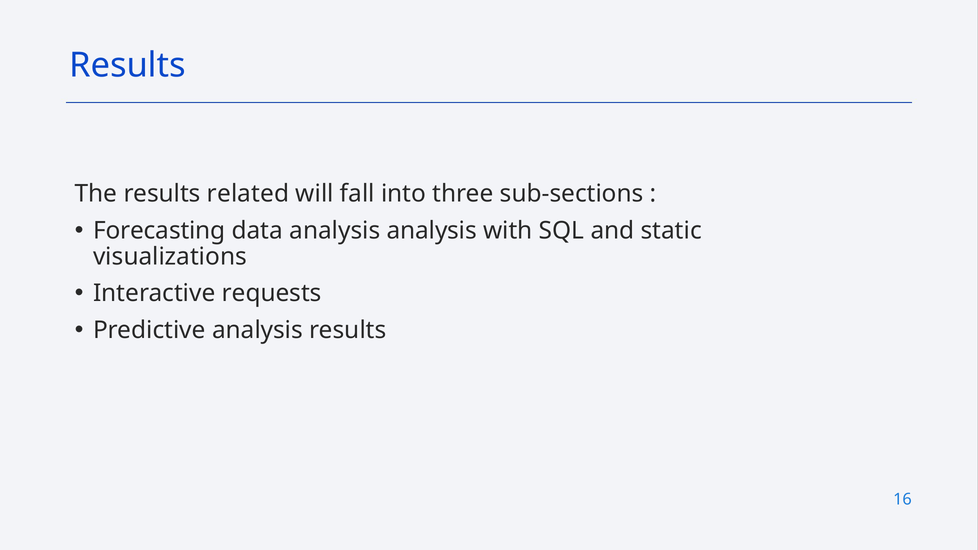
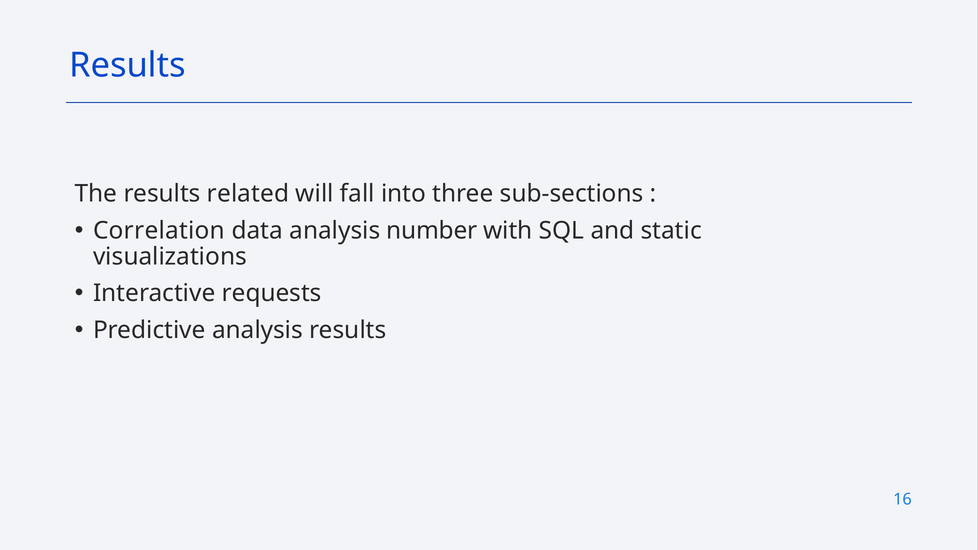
Forecasting: Forecasting -> Correlation (159, 230)
analysis analysis: analysis -> number (432, 230)
